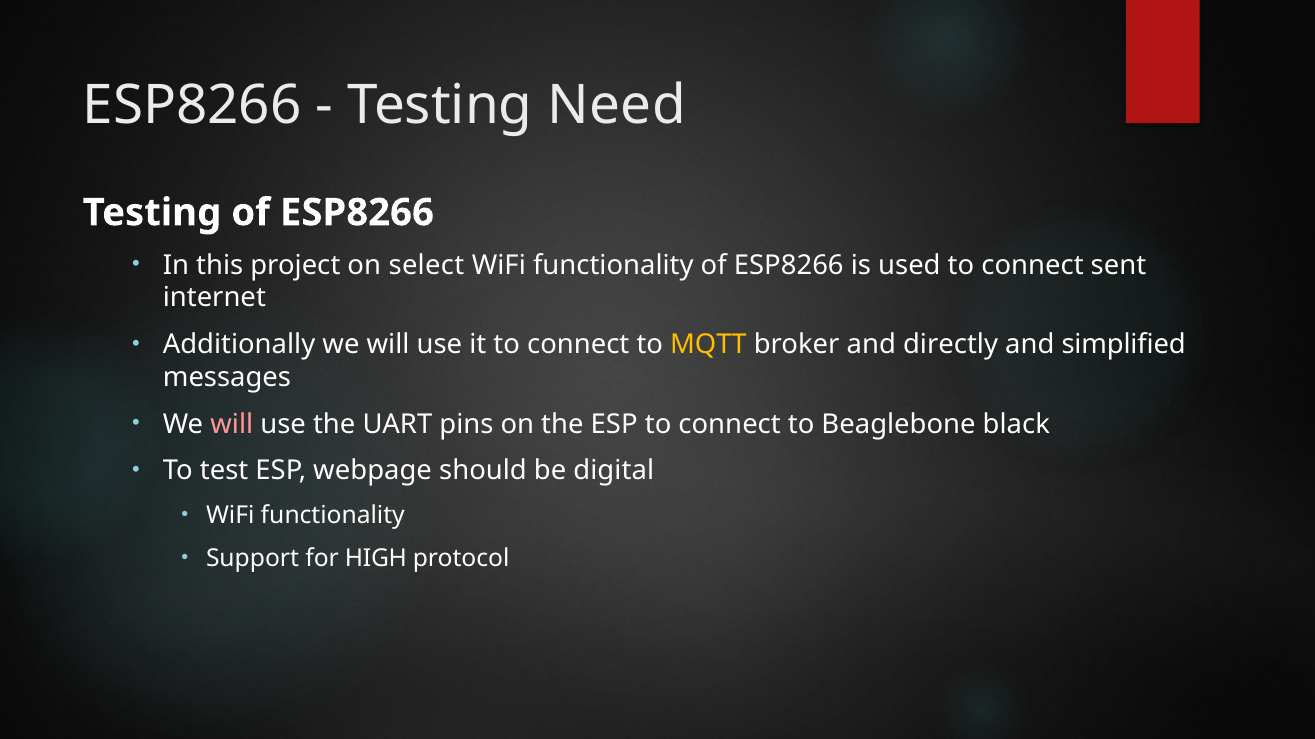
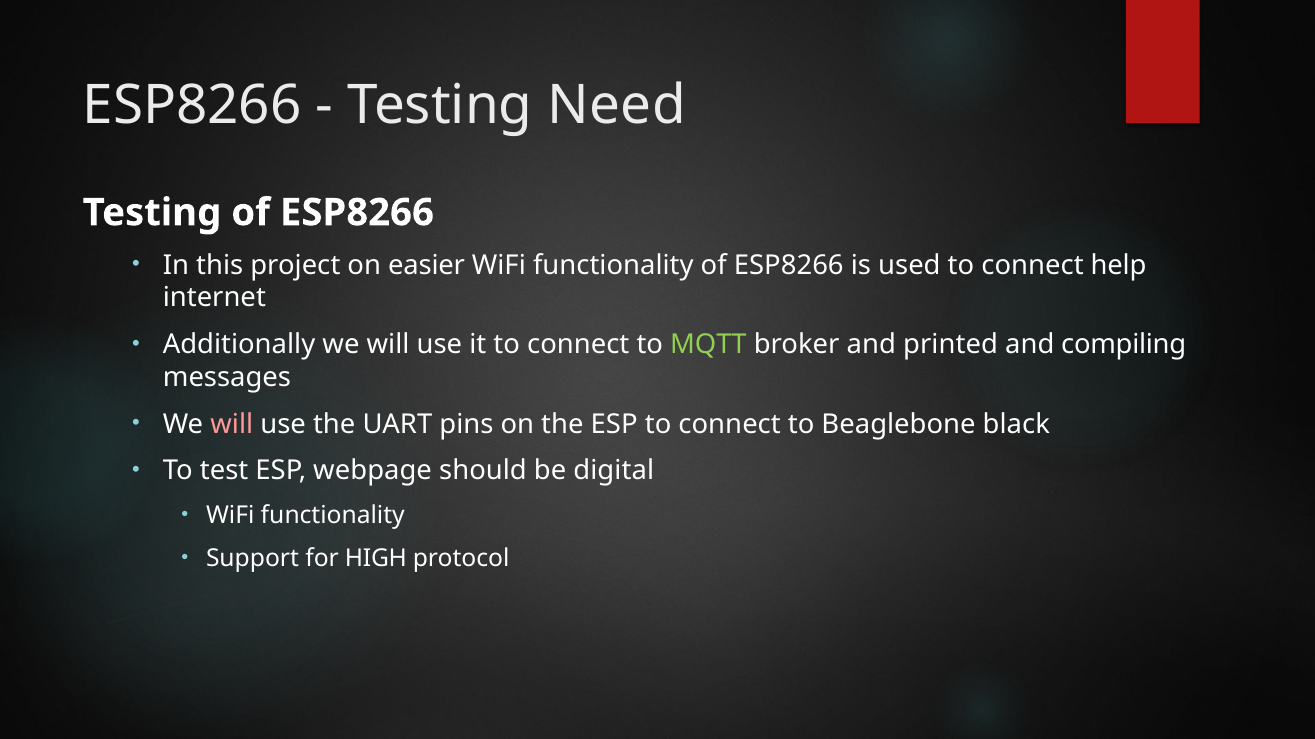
select: select -> easier (427, 265)
sent: sent -> help (1119, 265)
MQTT colour: yellow -> light green (708, 345)
directly: directly -> printed (951, 345)
simplified: simplified -> compiling (1124, 345)
